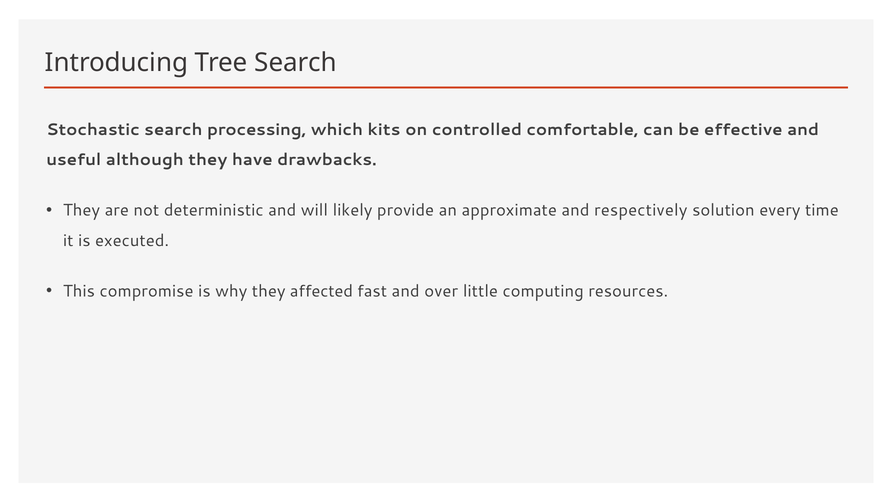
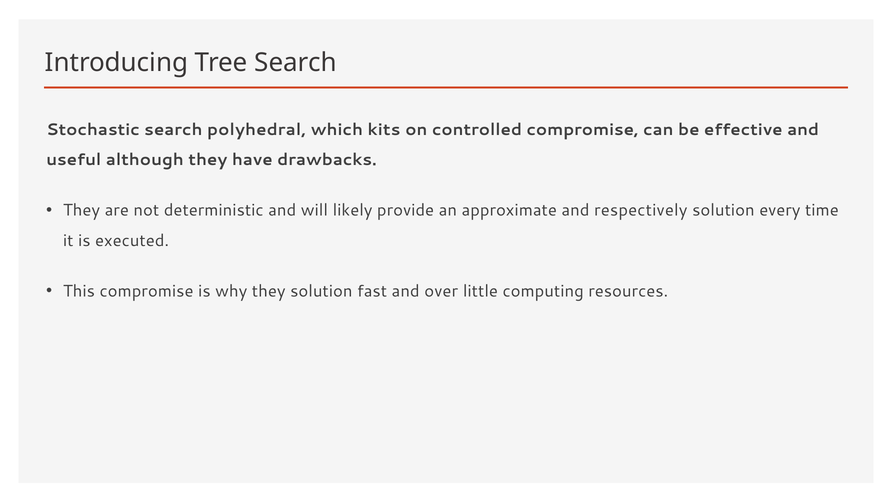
processing: processing -> polyhedral (257, 130)
controlled comfortable: comfortable -> compromise (583, 130)
they affected: affected -> solution (321, 291)
